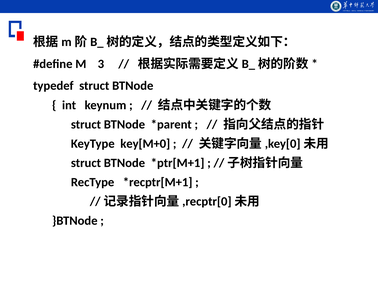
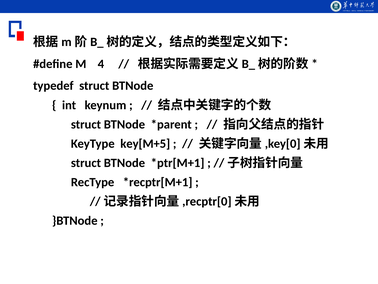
3: 3 -> 4 (101, 64)
key[M+0: key[M+0 -> key[M+5 (145, 143)
